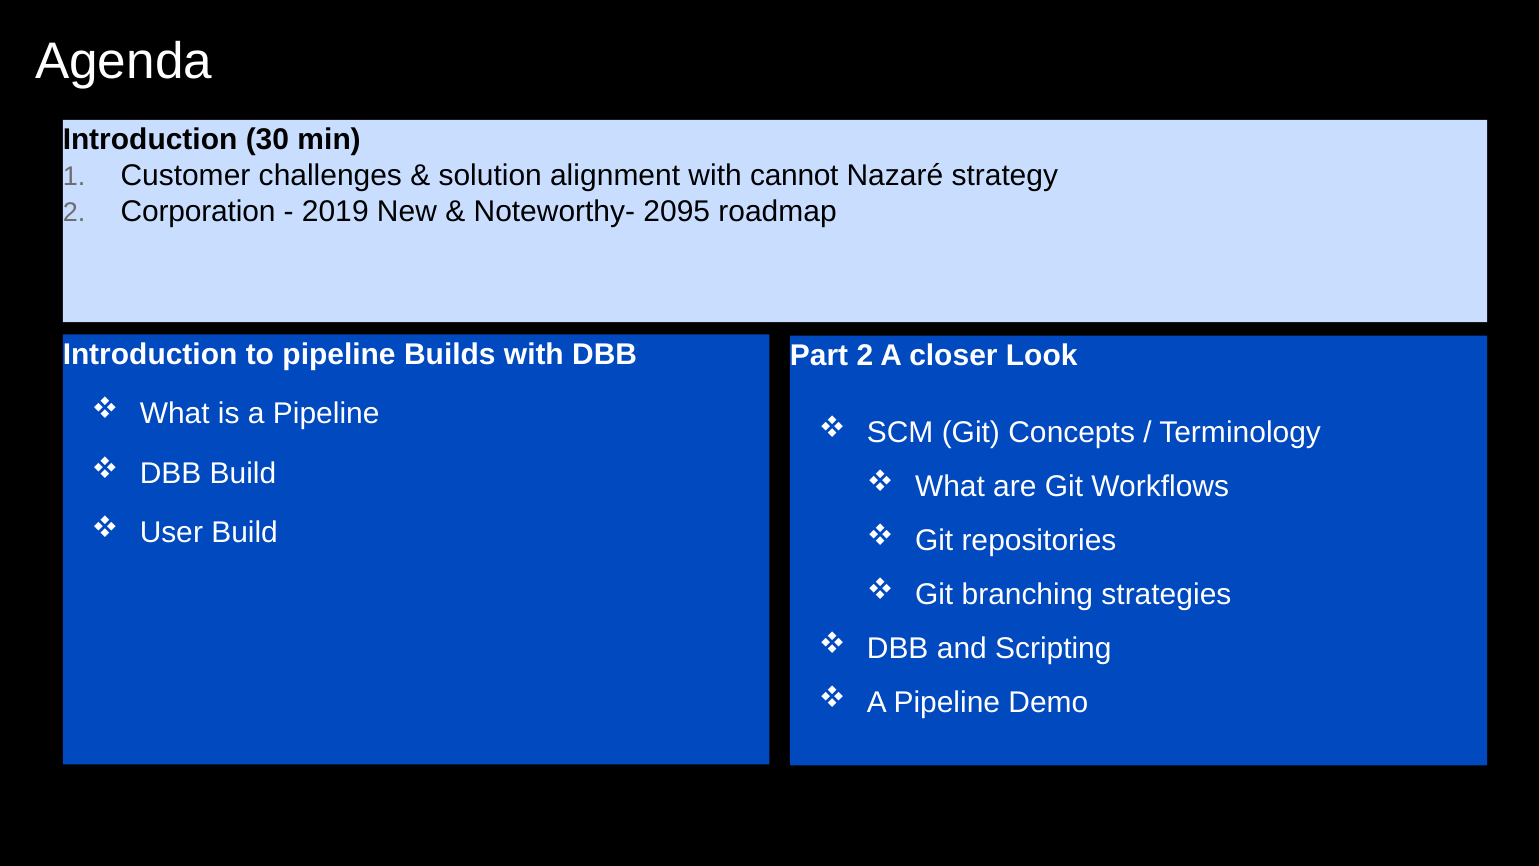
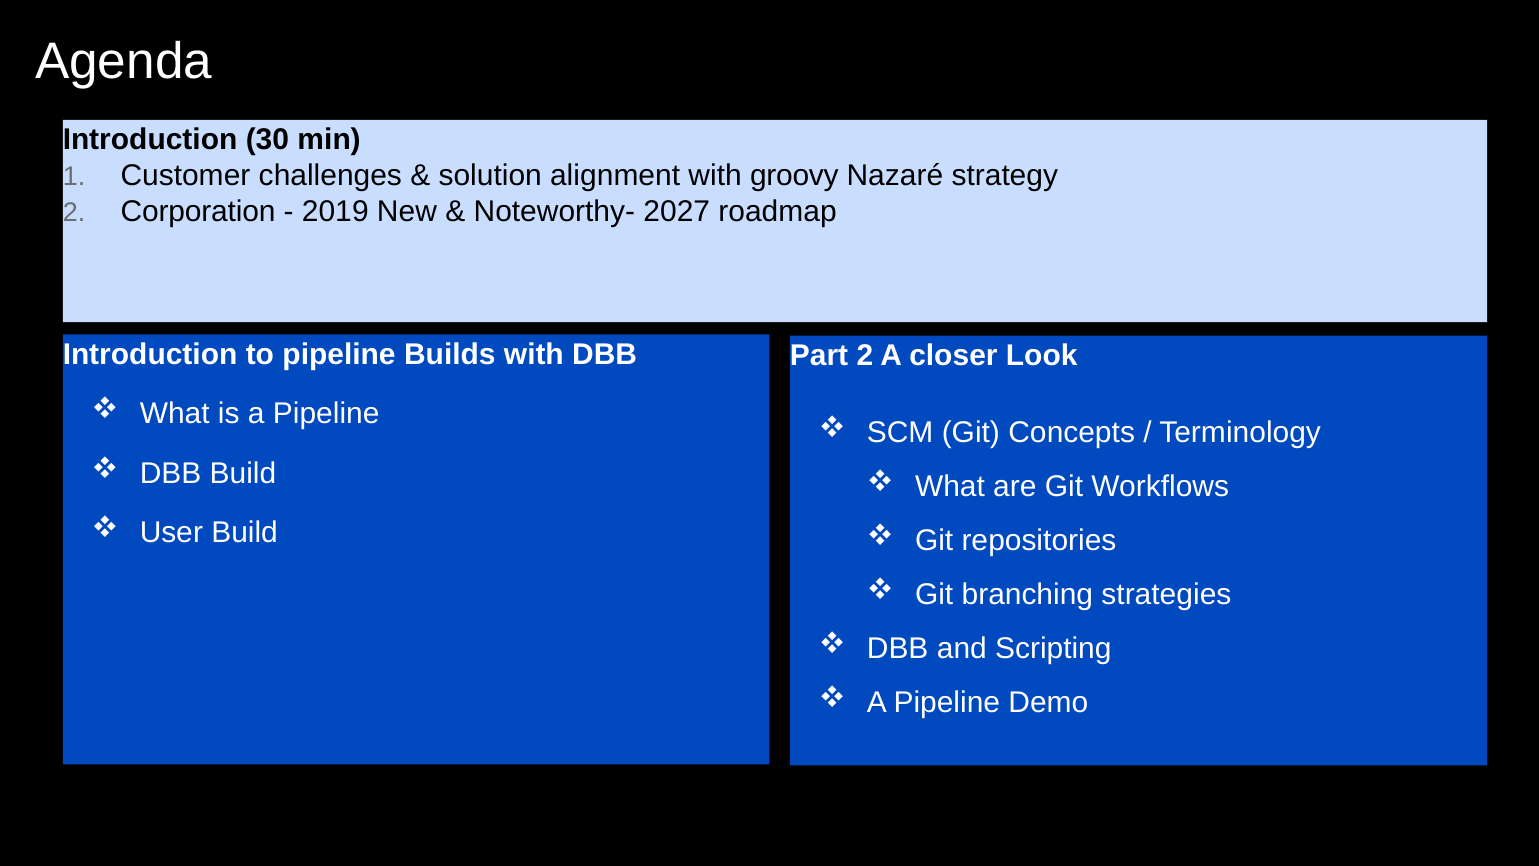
cannot: cannot -> groovy (794, 176)
2095: 2095 -> 2027 (677, 212)
